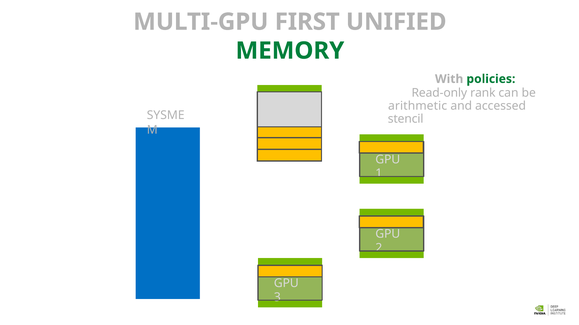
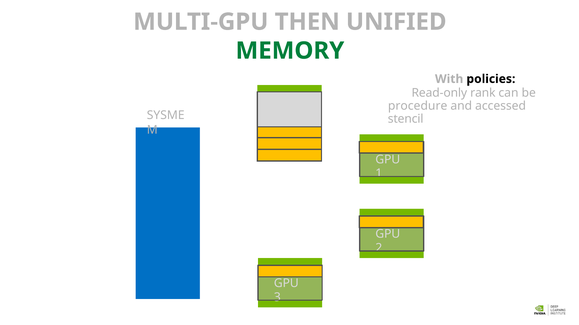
FIRST: FIRST -> THEN (307, 22)
policies colour: green -> black (491, 79)
arithmetic: arithmetic -> procedure (418, 106)
